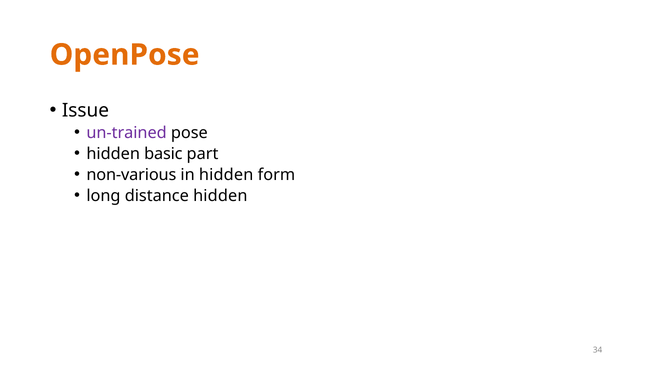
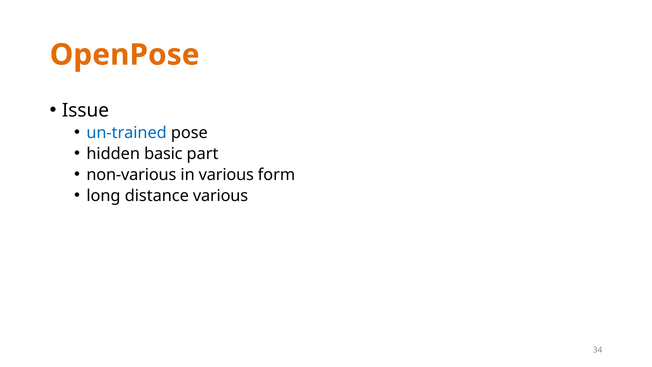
un-trained colour: purple -> blue (127, 133)
in hidden: hidden -> various (226, 175)
distance hidden: hidden -> various (220, 196)
